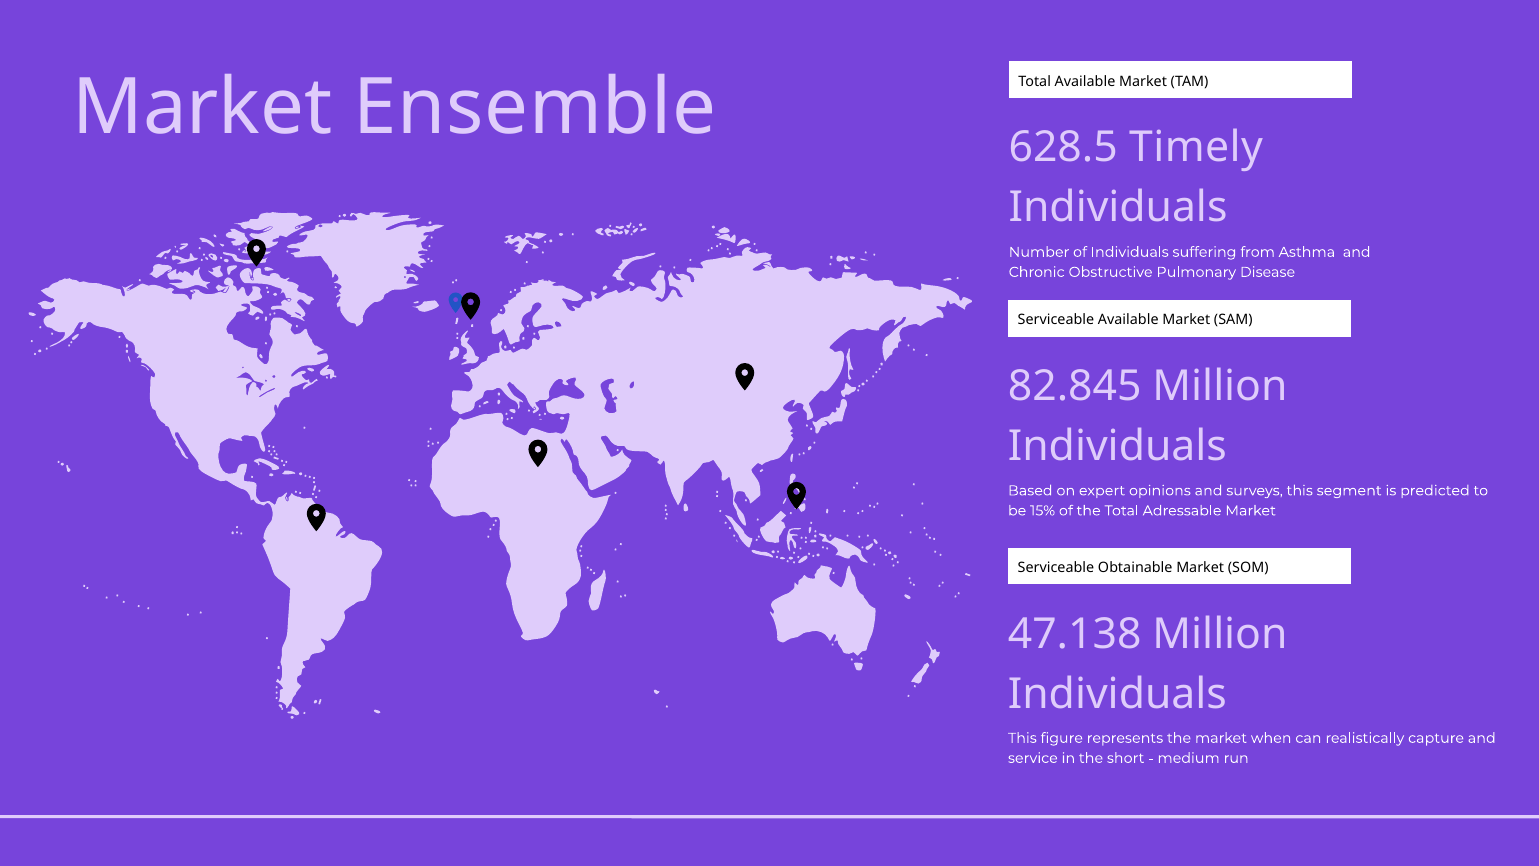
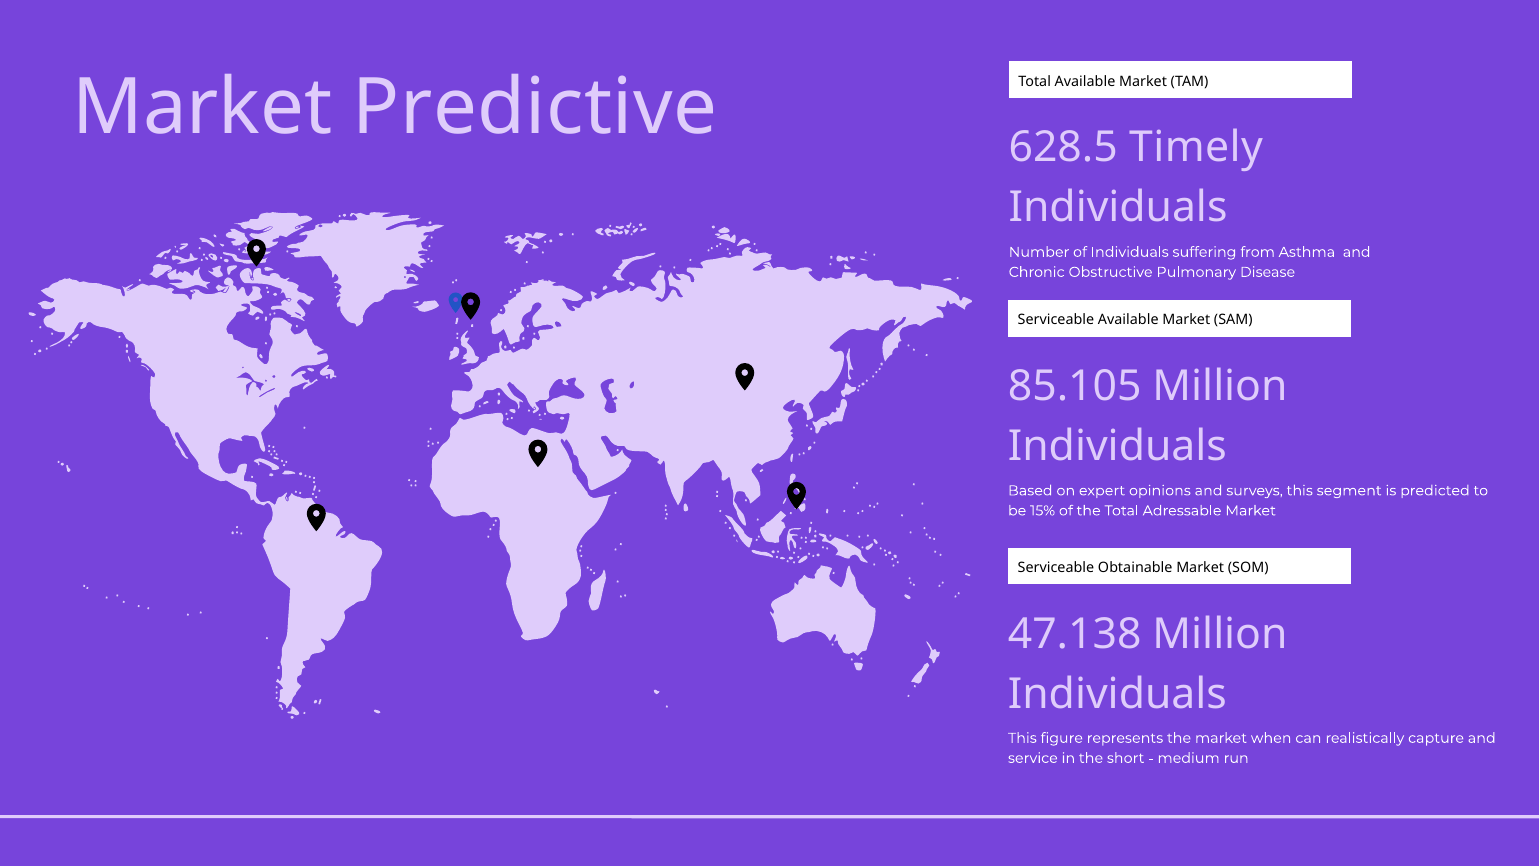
Ensemble: Ensemble -> Predictive (535, 108)
82.845: 82.845 -> 85.105 (1075, 387)
